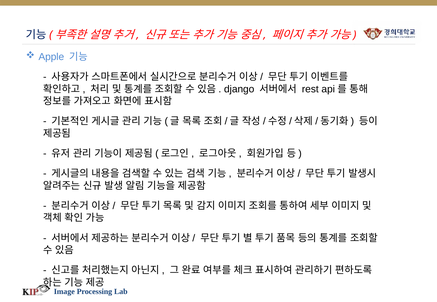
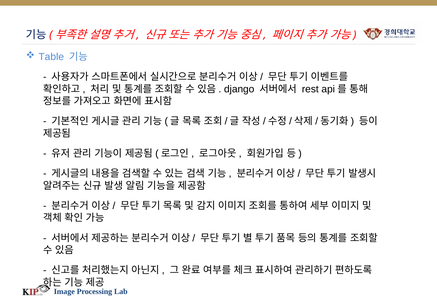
Apple: Apple -> Table (51, 57)
